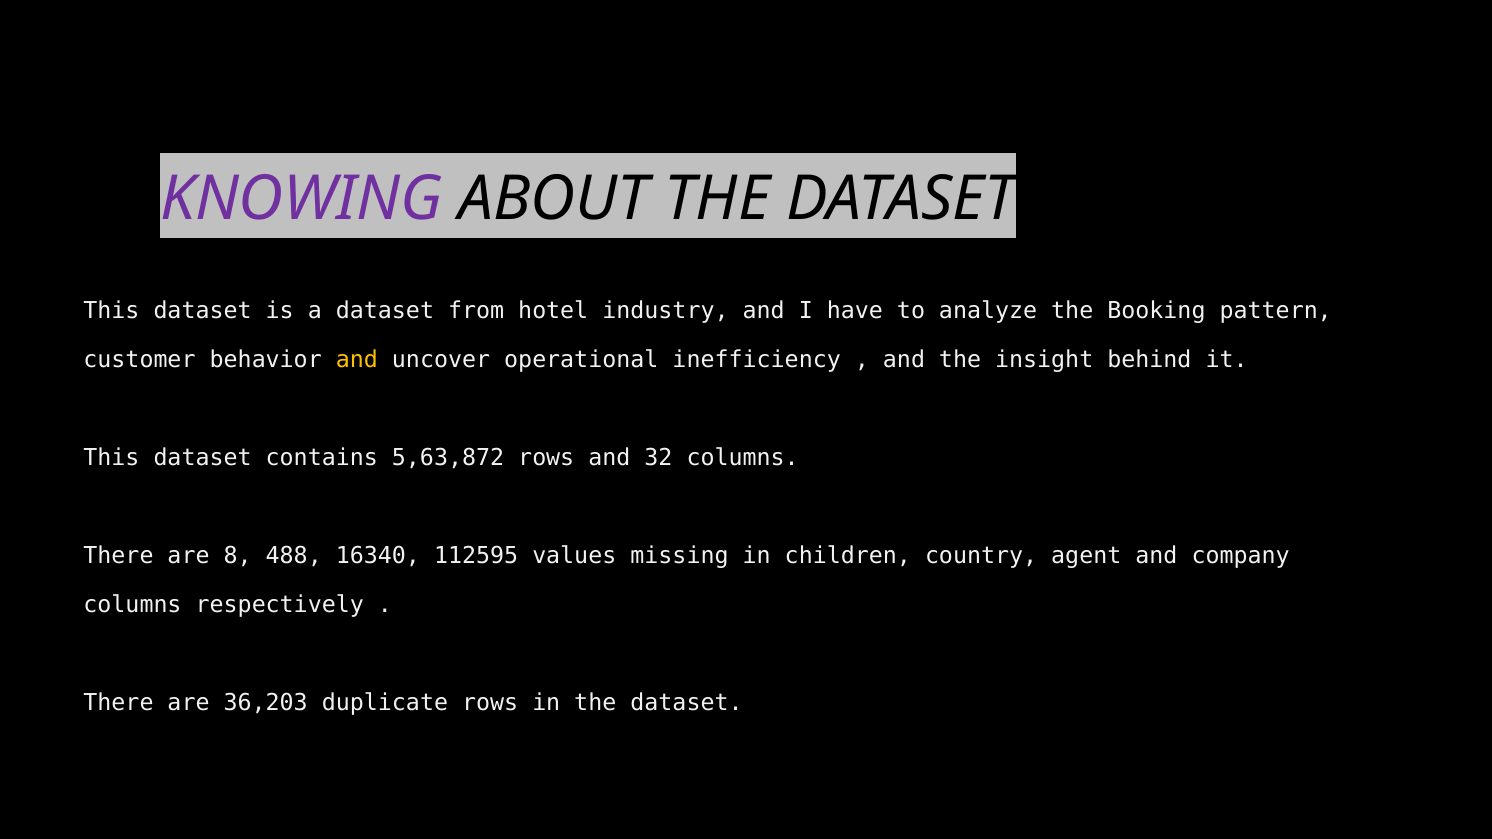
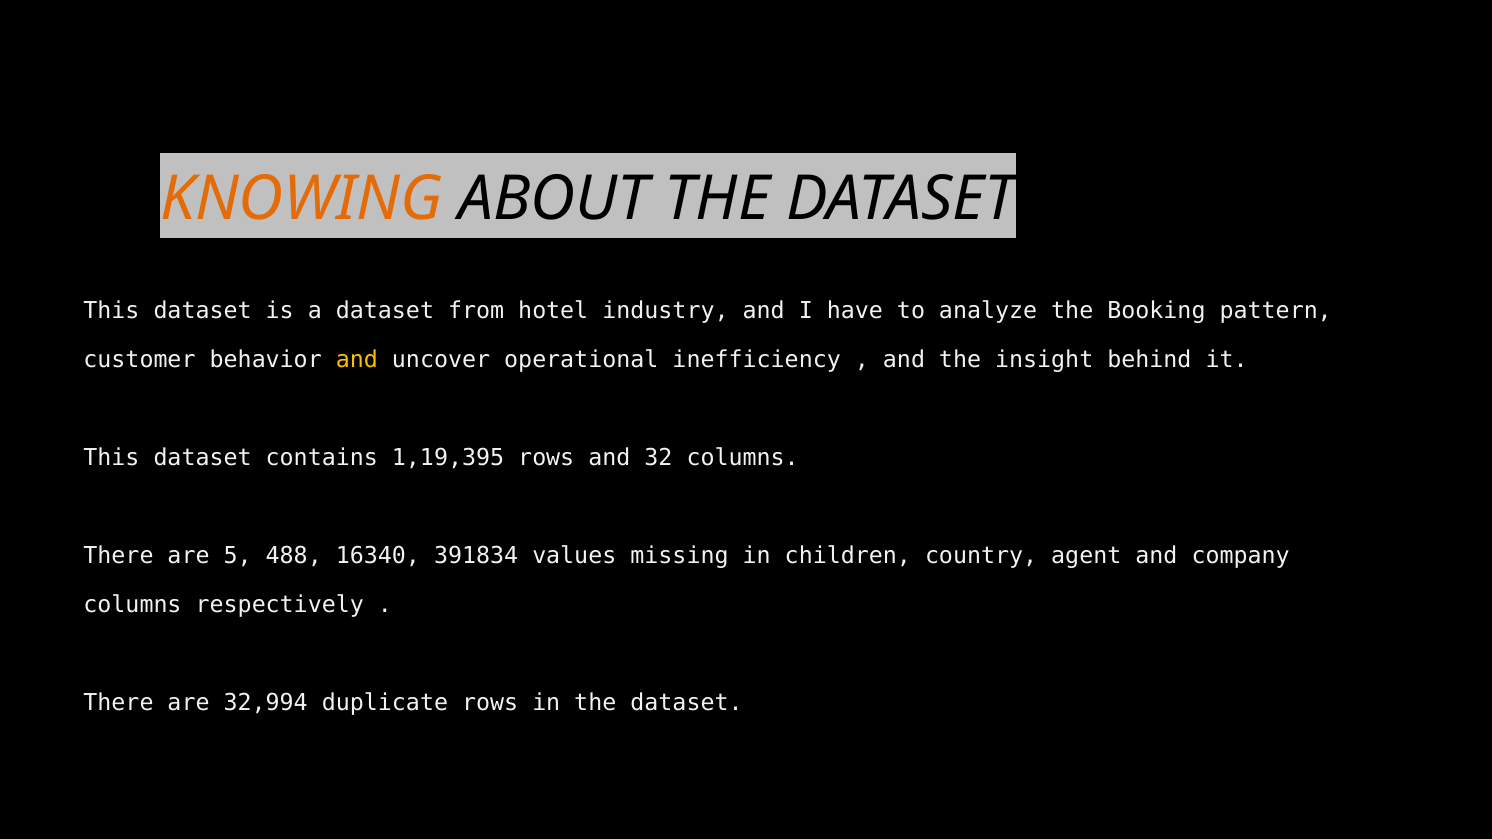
KNOWING colour: purple -> orange (302, 199)
5,63,872: 5,63,872 -> 1,19,395 (448, 458)
8: 8 -> 5 (238, 556)
112595: 112595 -> 391834 (476, 556)
36,203: 36,203 -> 32,994 (266, 703)
